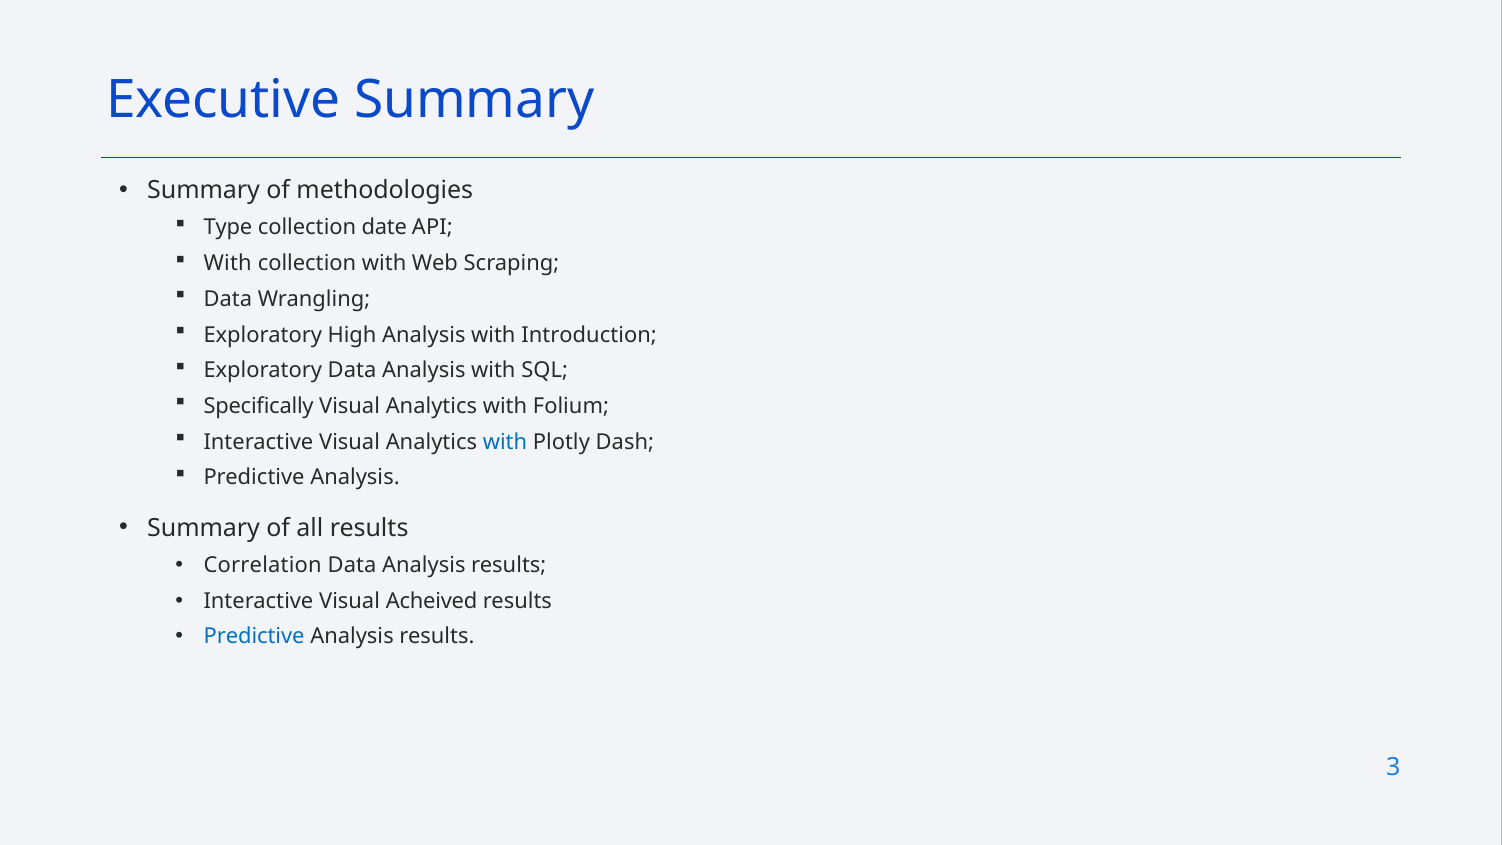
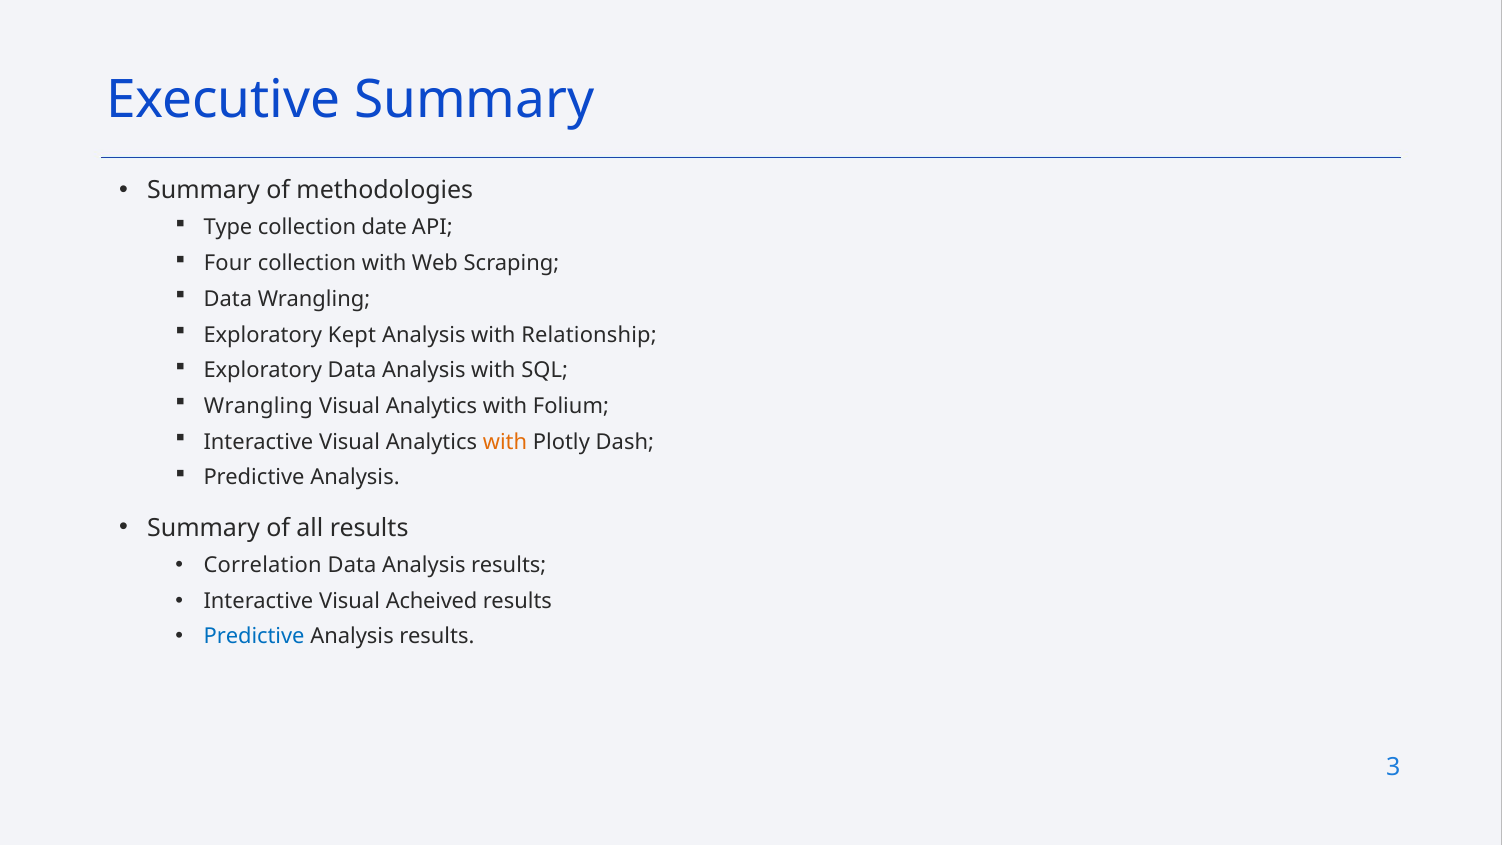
With: With -> Four (228, 263)
High: High -> Kept (352, 335)
Introduction: Introduction -> Relationship (589, 335)
Specifically: Specifically -> Wrangling (258, 406)
with colour: blue -> orange (505, 442)
